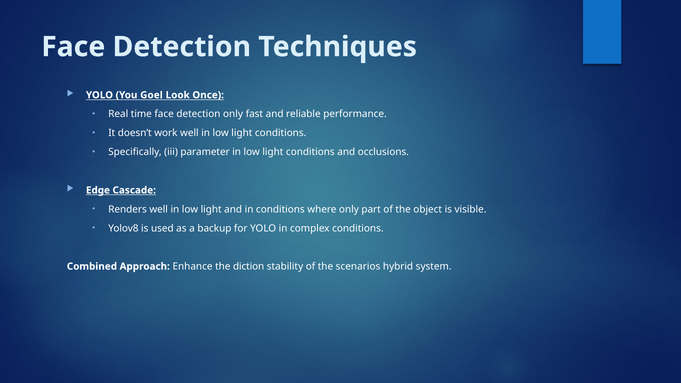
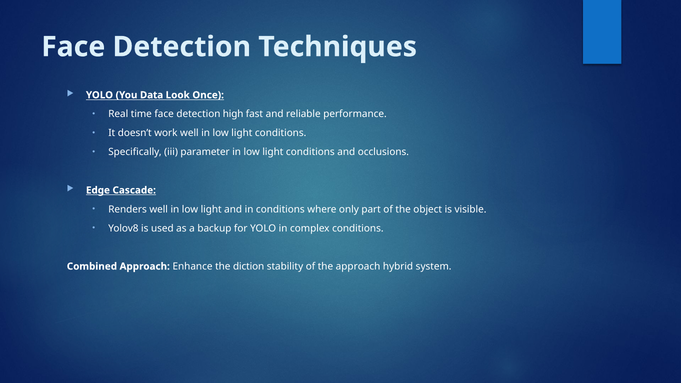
Goel: Goel -> Data (152, 95)
detection only: only -> high (233, 114)
the scenarios: scenarios -> approach (358, 266)
